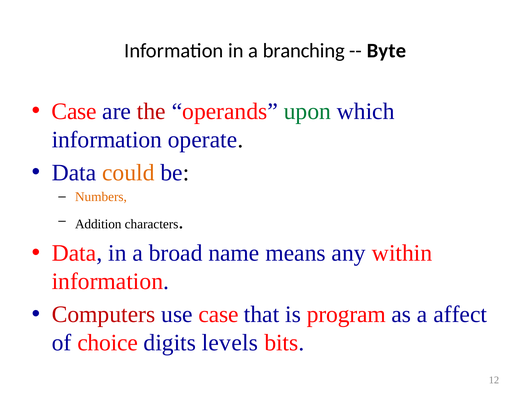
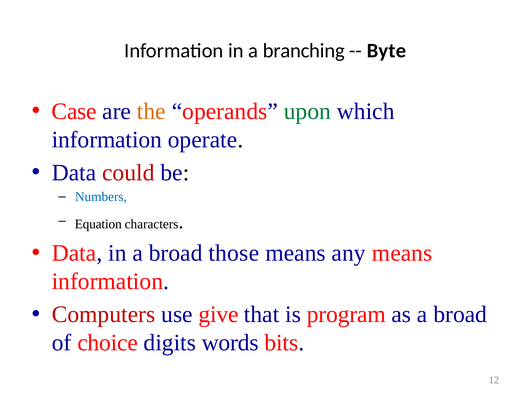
the colour: red -> orange (151, 111)
could colour: orange -> red (128, 173)
Numbers colour: orange -> blue (101, 197)
Addition: Addition -> Equation (98, 224)
name: name -> those (234, 253)
any within: within -> means (402, 253)
use case: case -> give (219, 315)
as a affect: affect -> broad (460, 315)
levels: levels -> words (230, 343)
